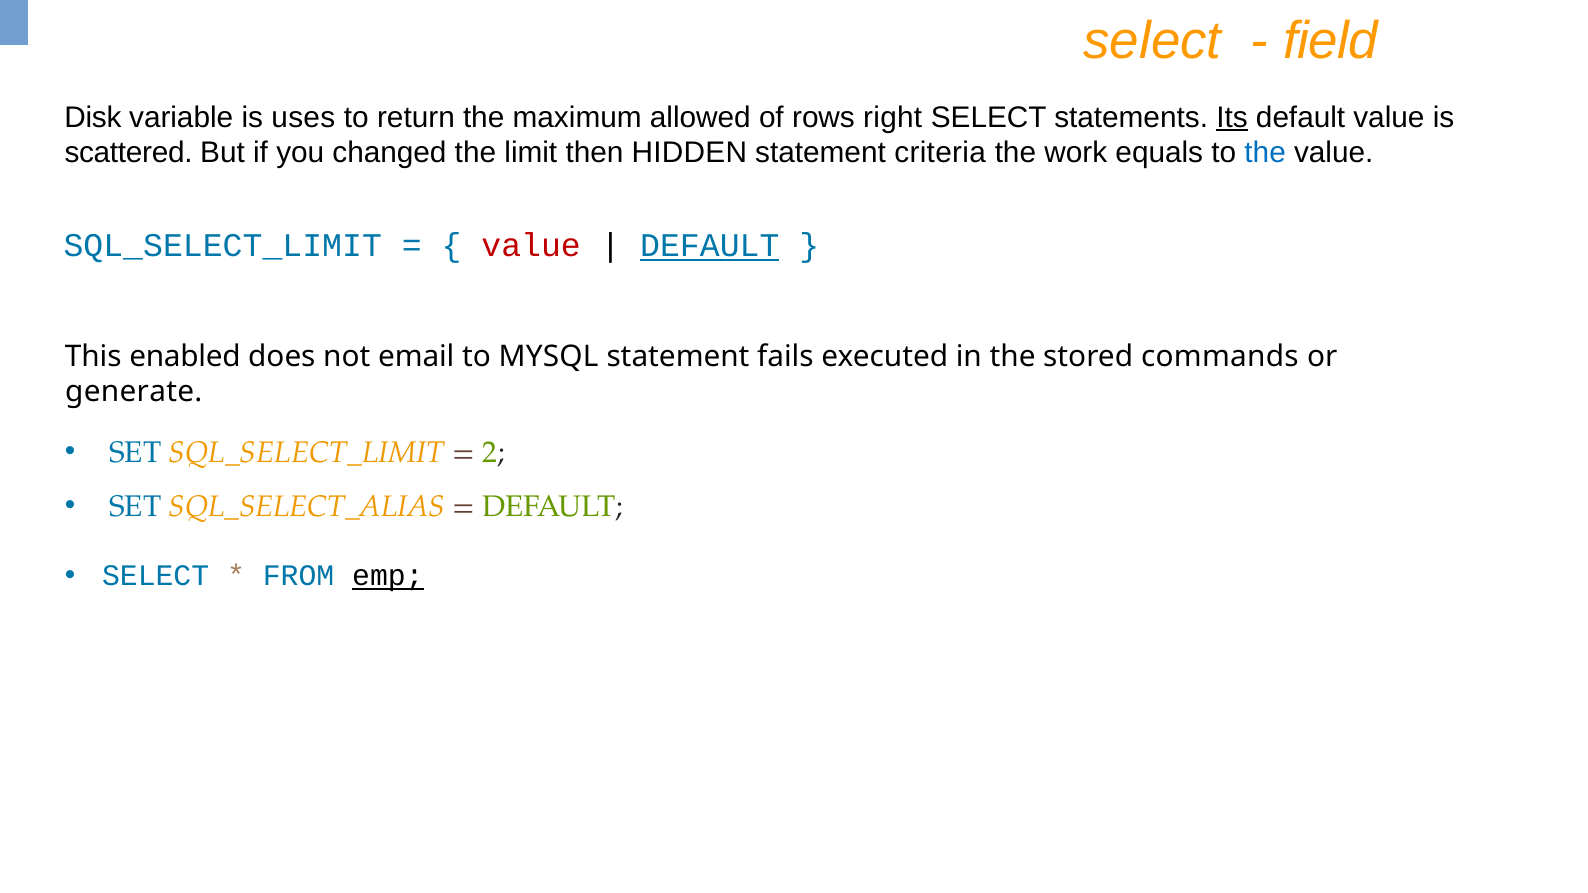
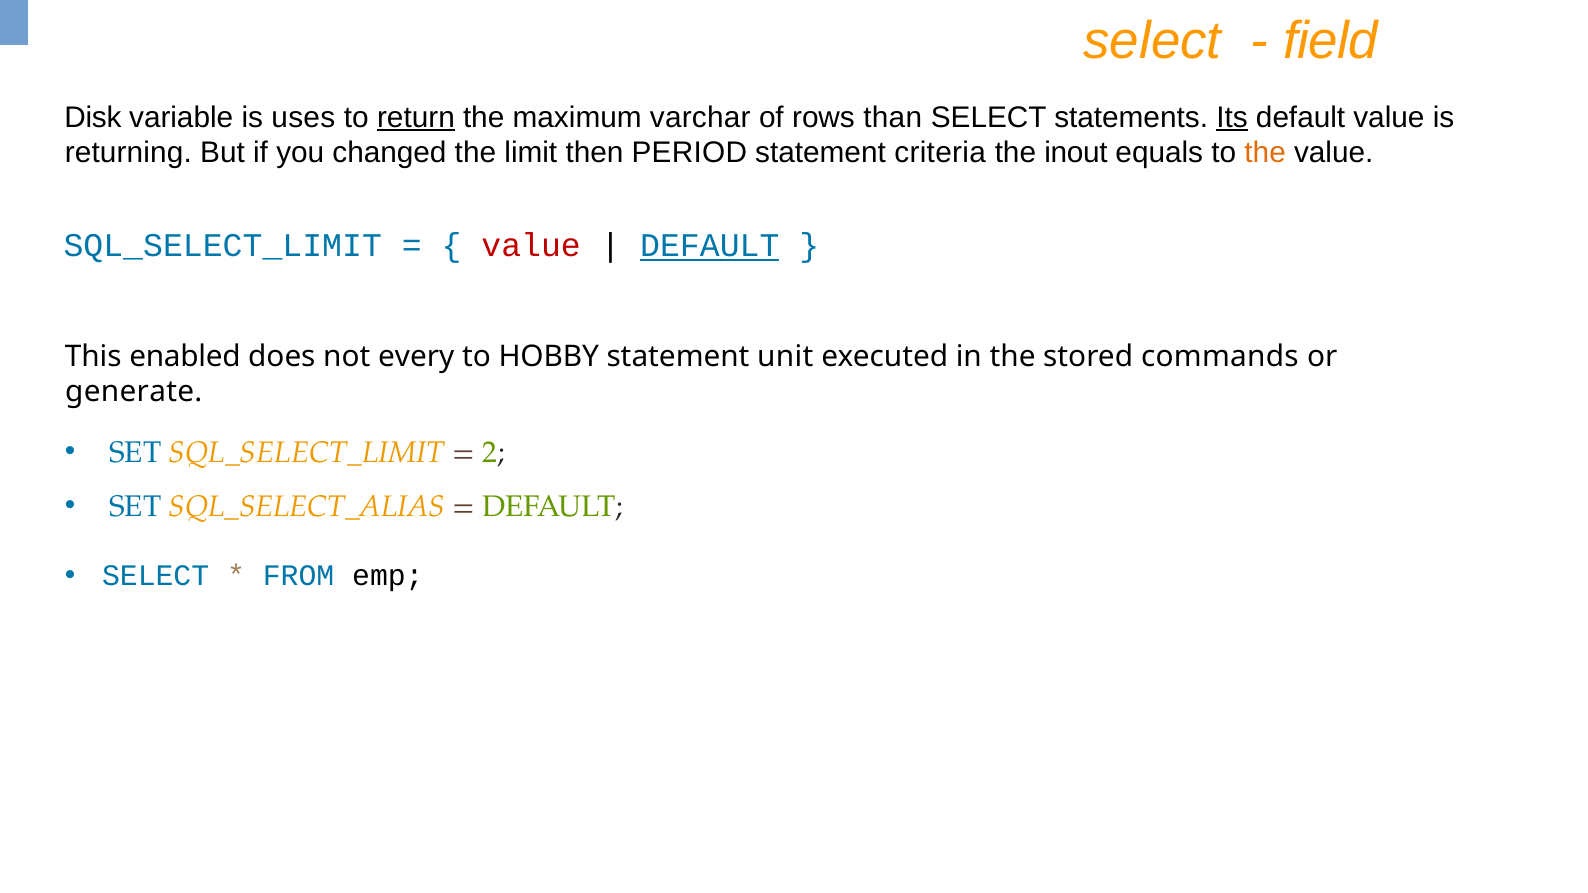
return underline: none -> present (416, 117)
allowed: allowed -> varchar (700, 117)
right: right -> than (893, 117)
scattered: scattered -> returning (128, 153)
HIDDEN: HIDDEN -> PERIOD (689, 153)
work: work -> inout (1076, 153)
the colour: blue -> orange (1265, 153)
email: email -> every (416, 356)
MYSQL: MYSQL -> HOBBY (549, 356)
fails: fails -> unit (785, 356)
emp underline: present -> none (388, 576)
